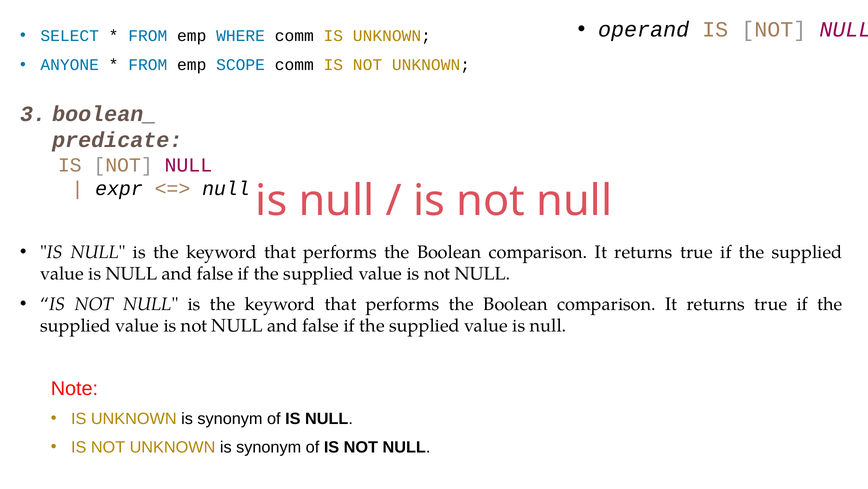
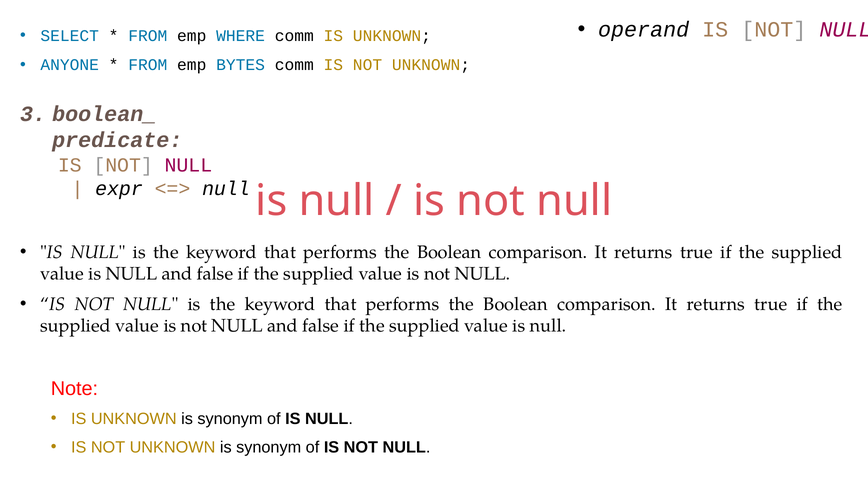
SCOPE: SCOPE -> BYTES (241, 65)
